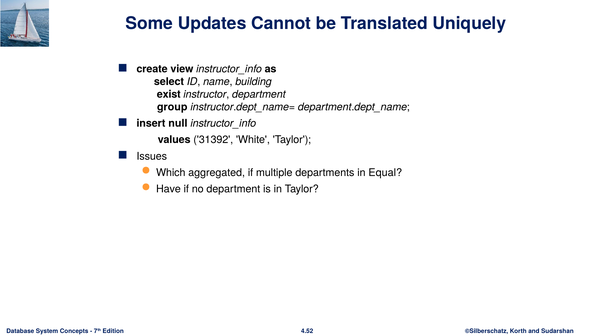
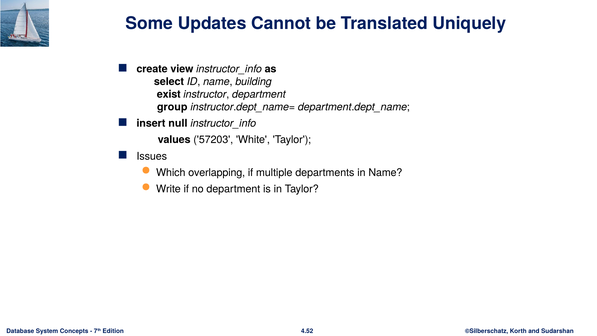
31392: 31392 -> 57203 (213, 140)
aggregated: aggregated -> overlapping (217, 173)
in Equal: Equal -> Name (385, 173)
Have: Have -> Write (168, 189)
